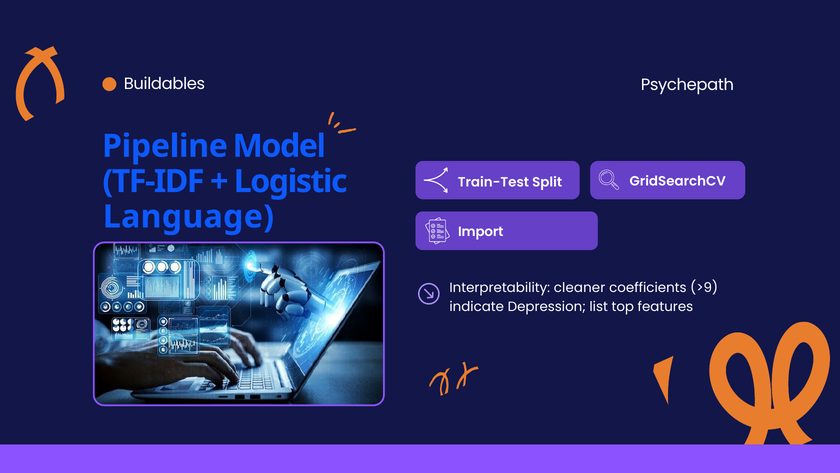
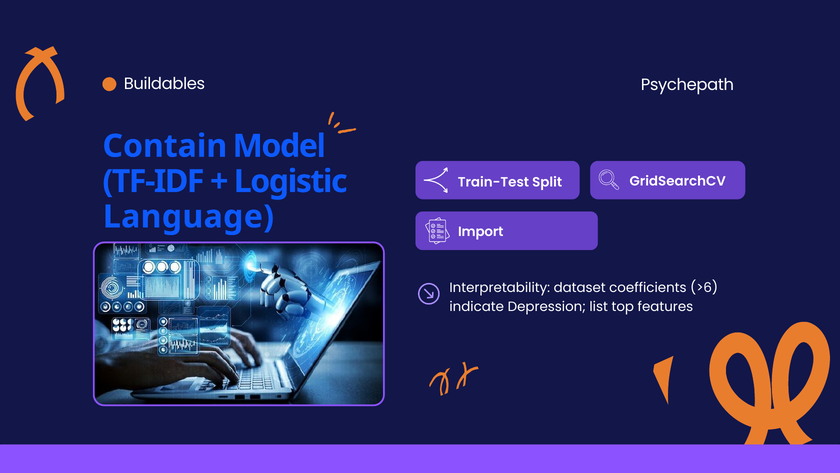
Pipeline: Pipeline -> Contain (165, 146)
cleaner: cleaner -> dataset (580, 288)
>9: >9 -> >6 (704, 288)
